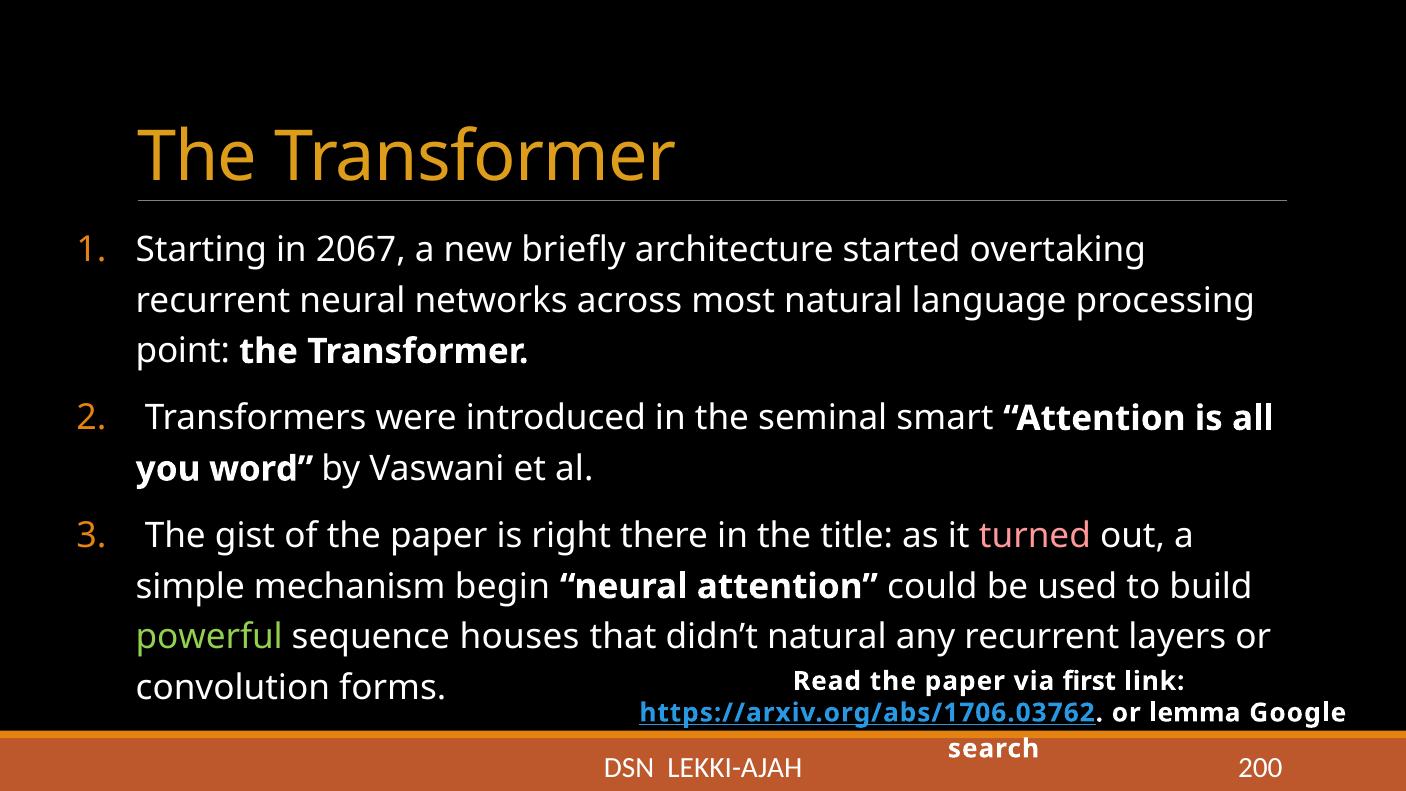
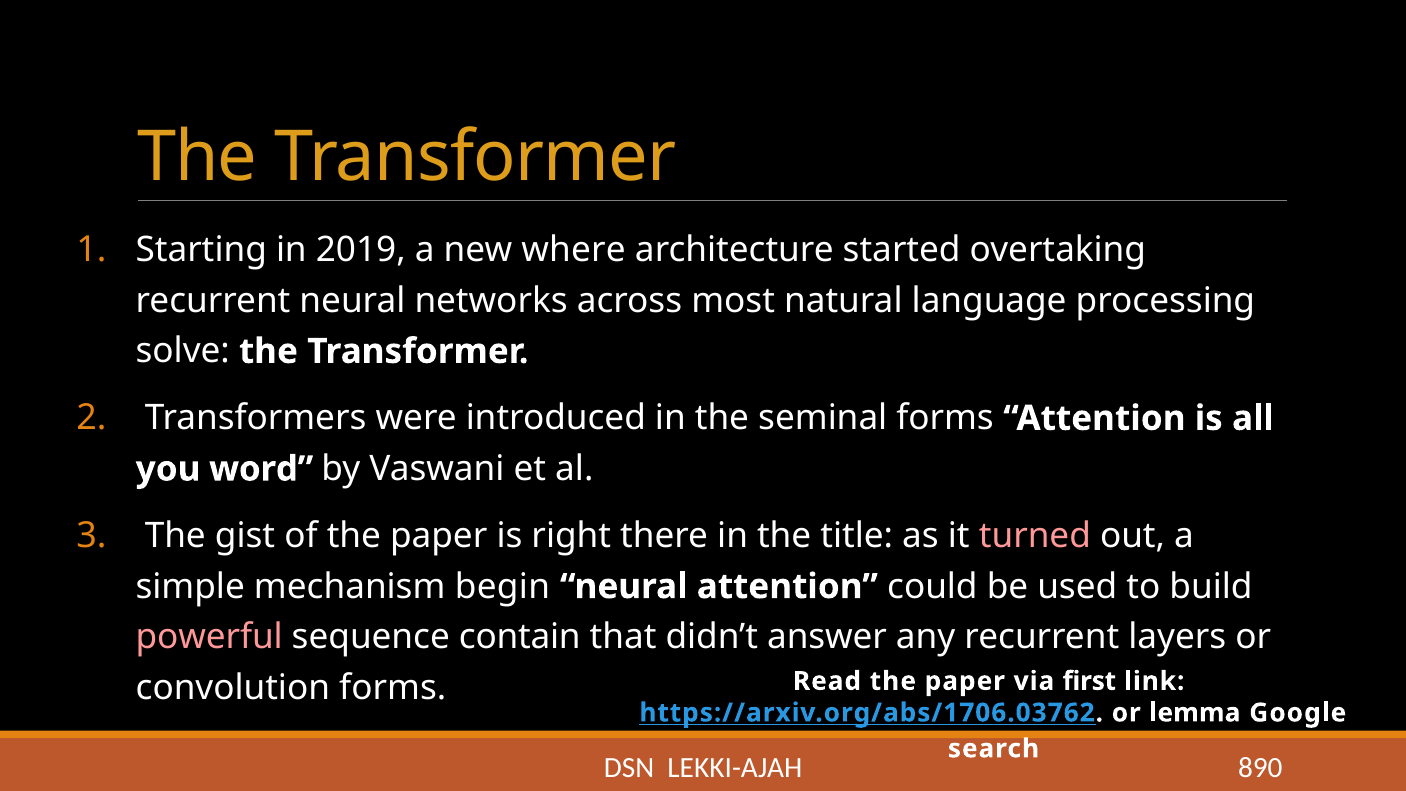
2067: 2067 -> 2019 (361, 250)
briefly: briefly -> where (573, 250)
point: point -> solve (183, 351)
seminal smart: smart -> forms (945, 418)
powerful colour: light green -> pink (209, 637)
houses: houses -> contain (520, 637)
didn’t natural: natural -> answer (827, 637)
200: 200 -> 890 (1260, 768)
